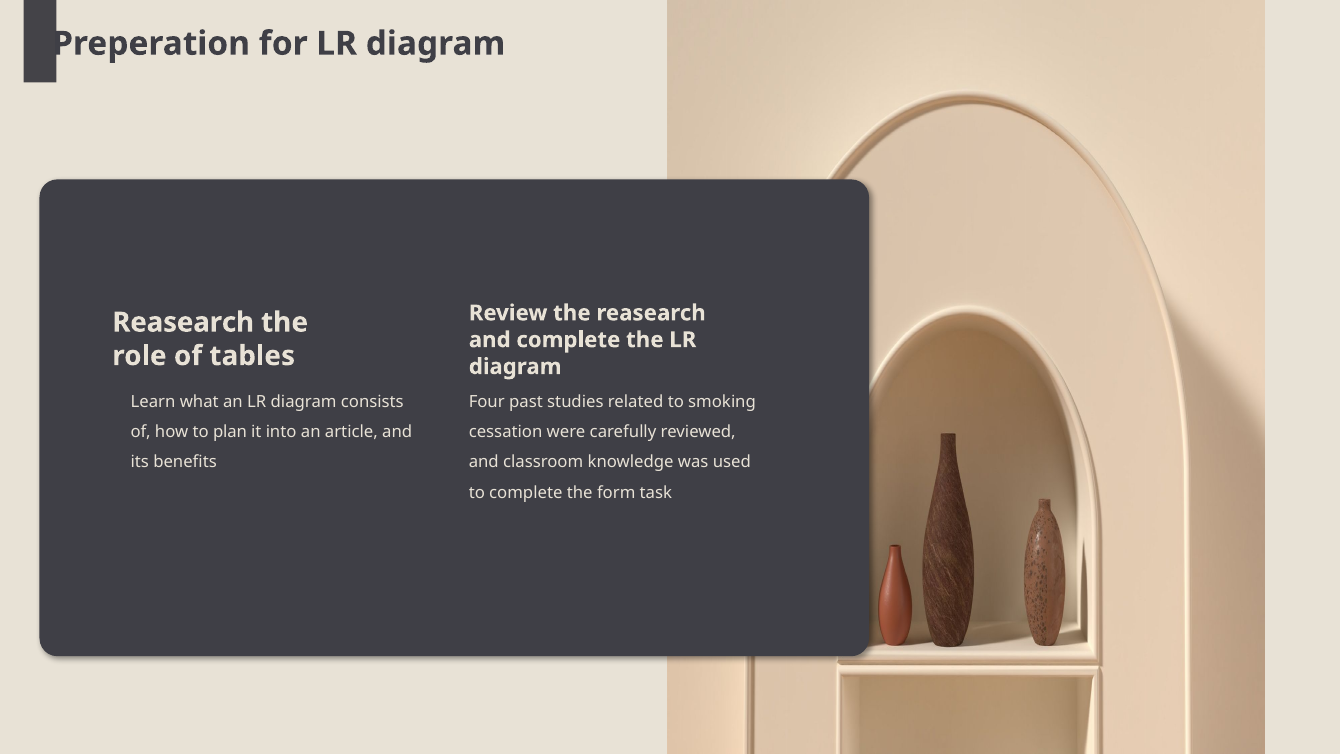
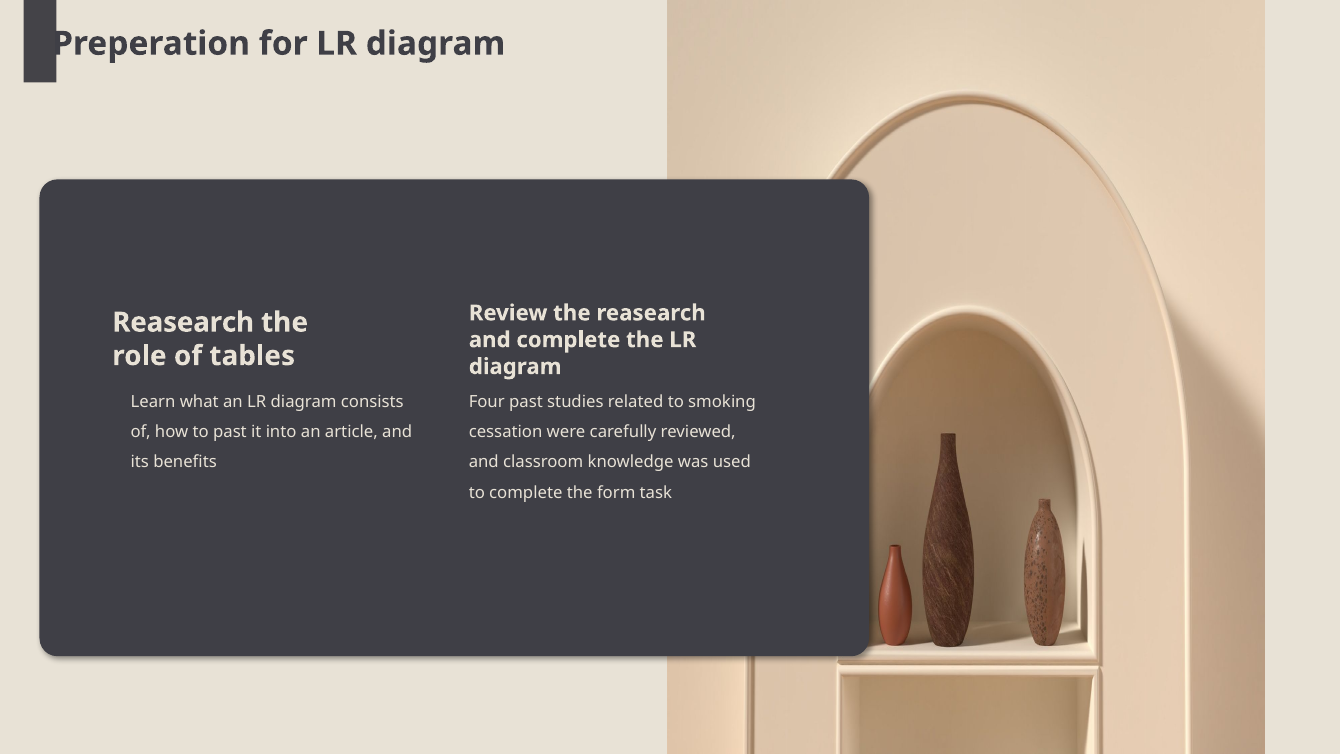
to plan: plan -> past (230, 432)
